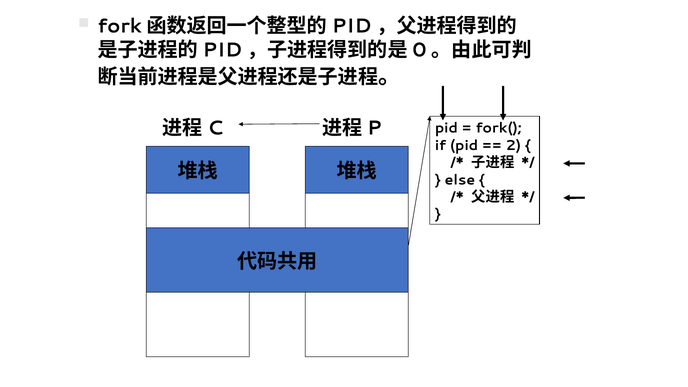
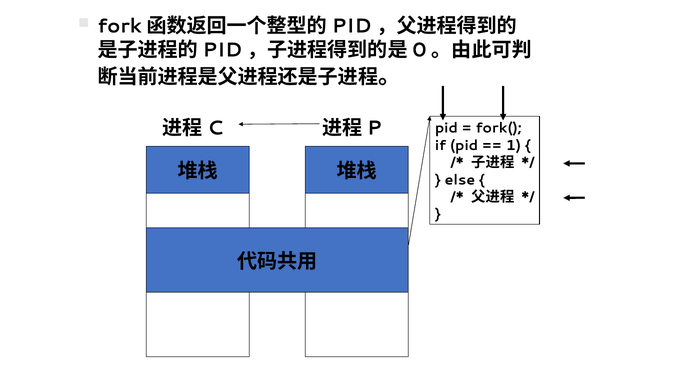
2: 2 -> 1 (513, 145)
